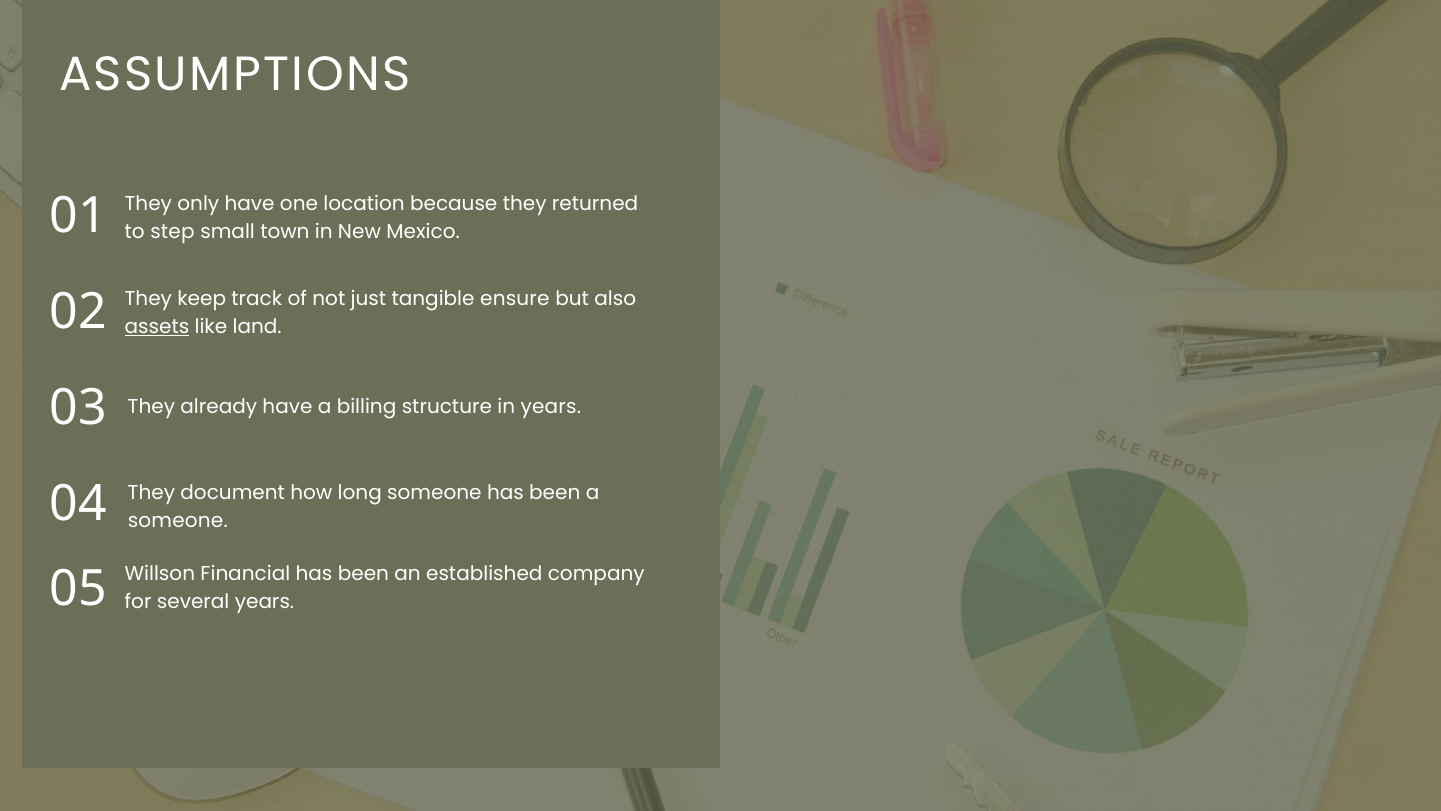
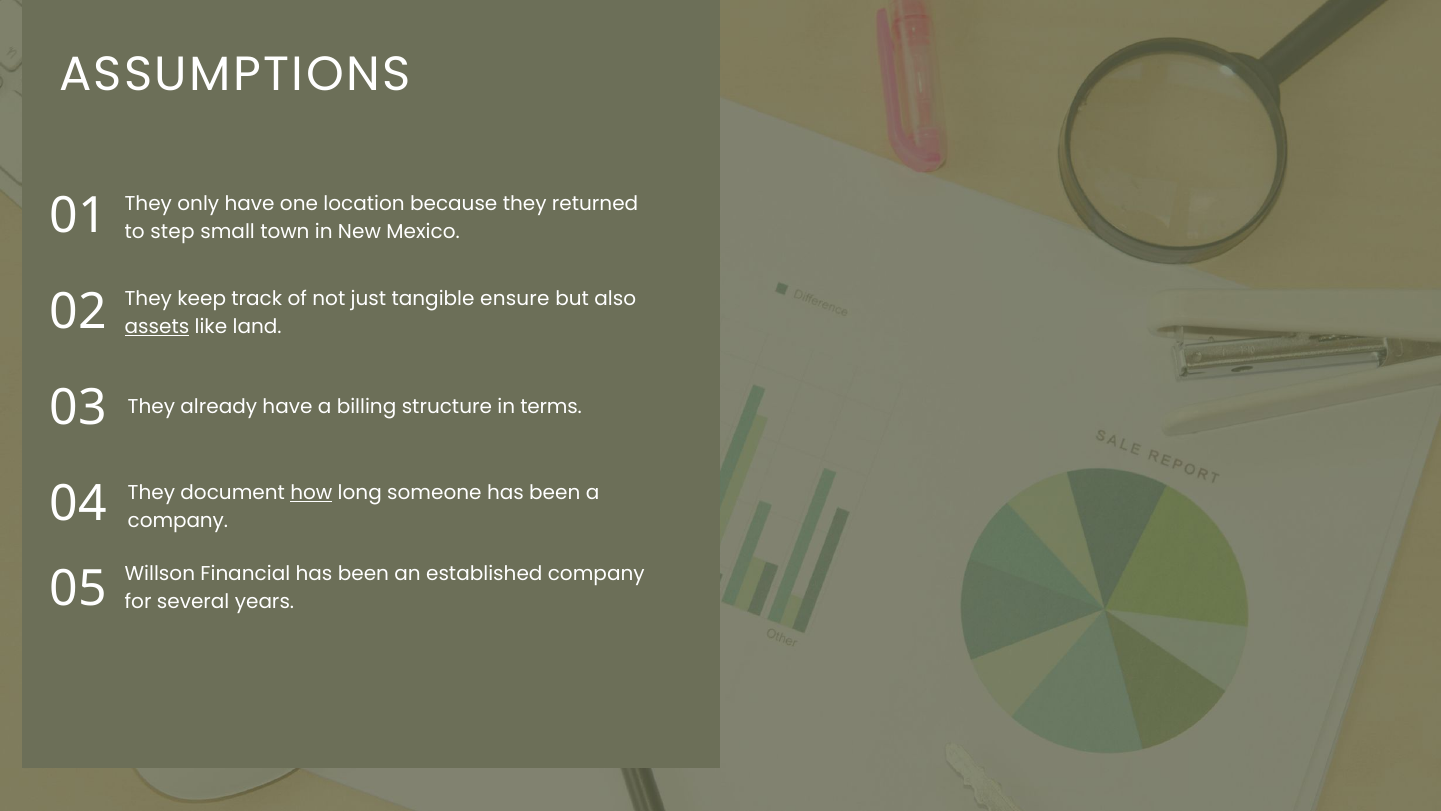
in years: years -> terms (551, 407)
how underline: none -> present (311, 493)
someone: someone -> company (178, 521)
